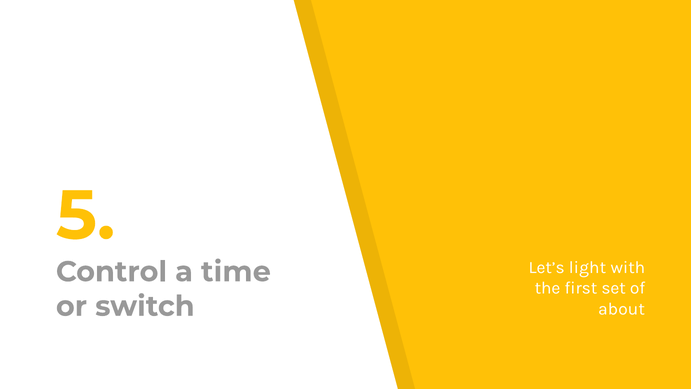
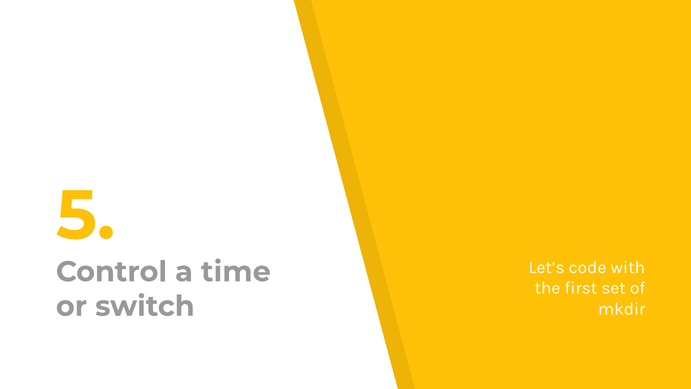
light: light -> code (588, 267)
about: about -> mkdir (622, 309)
